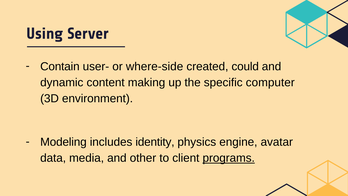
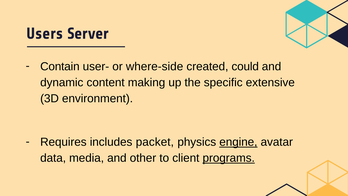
Using: Using -> Users (45, 34)
computer: computer -> extensive (270, 82)
Modeling: Modeling -> Requires (63, 142)
identity: identity -> packet (155, 142)
engine underline: none -> present (238, 142)
